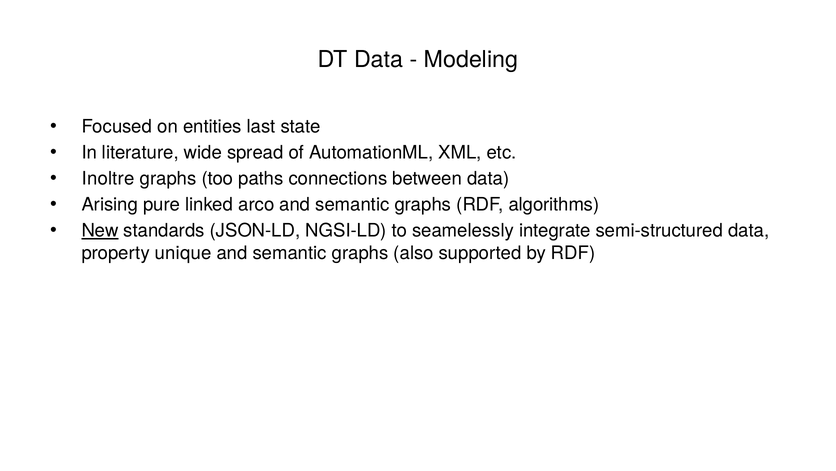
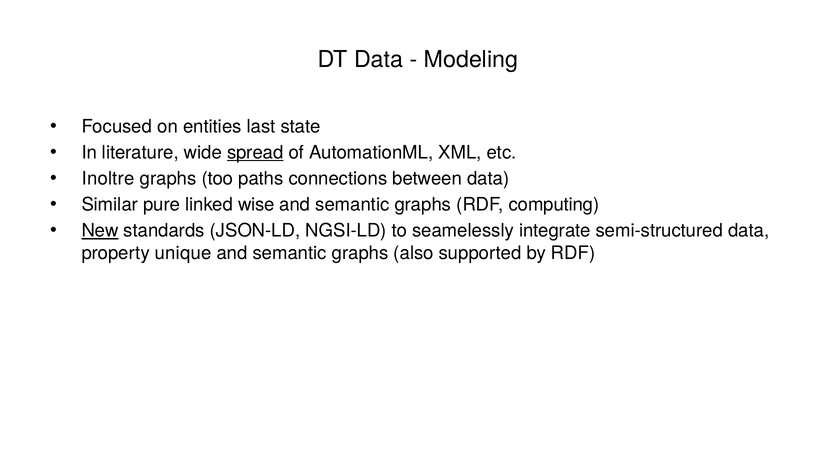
spread underline: none -> present (255, 152)
Arising: Arising -> Similar (110, 204)
arco: arco -> wise (256, 204)
algorithms: algorithms -> computing (554, 204)
